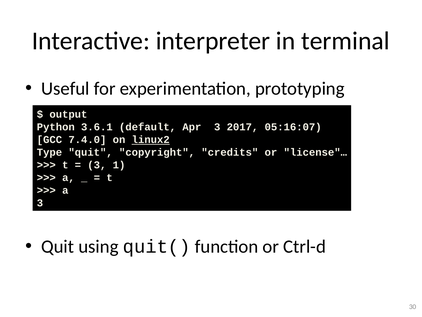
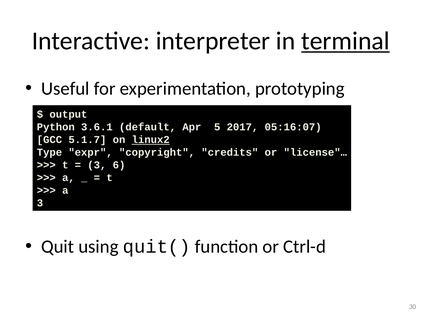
terminal underline: none -> present (346, 41)
Apr 3: 3 -> 5 (217, 127)
7.4.0: 7.4.0 -> 5.1.7 (87, 140)
Type quit: quit -> expr (91, 152)
1: 1 -> 6 (119, 165)
